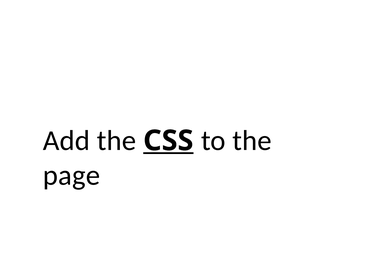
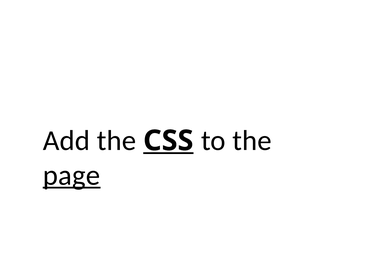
page underline: none -> present (72, 175)
